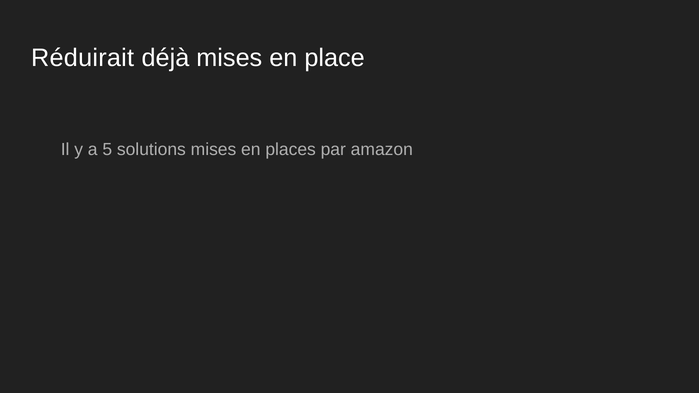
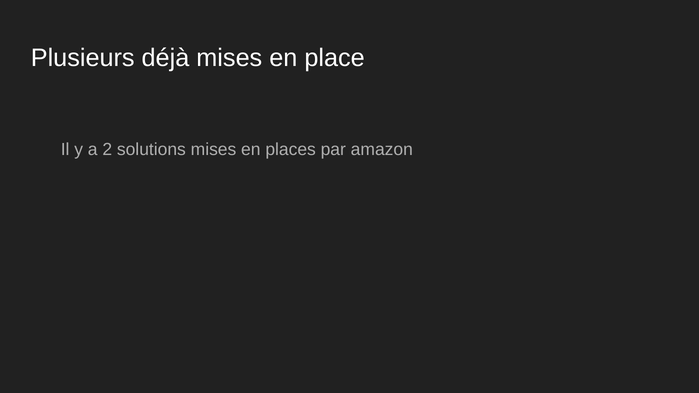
Réduirait: Réduirait -> Plusieurs (83, 58)
5: 5 -> 2 (107, 150)
